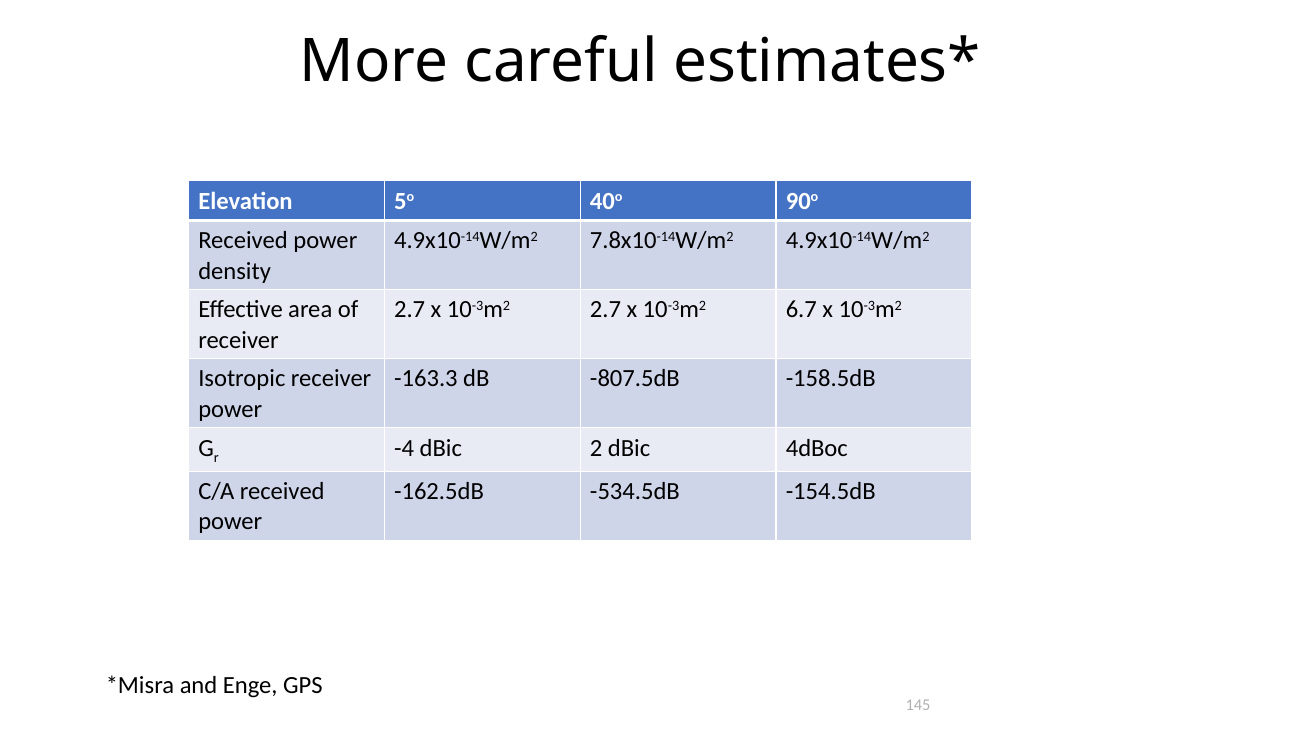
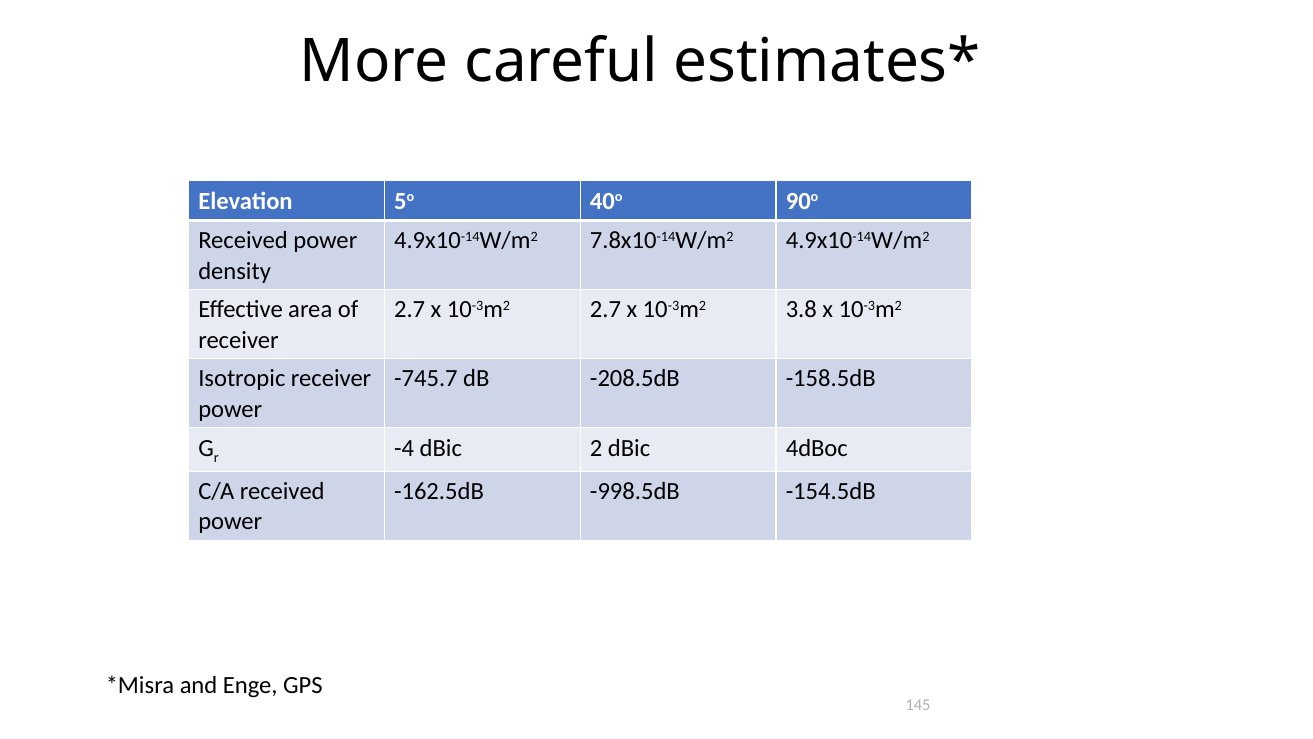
6.7: 6.7 -> 3.8 (801, 310)
-163.3: -163.3 -> -745.7 (426, 379)
-807.5dB: -807.5dB -> -208.5dB (635, 379)
-534.5dB: -534.5dB -> -998.5dB (635, 491)
